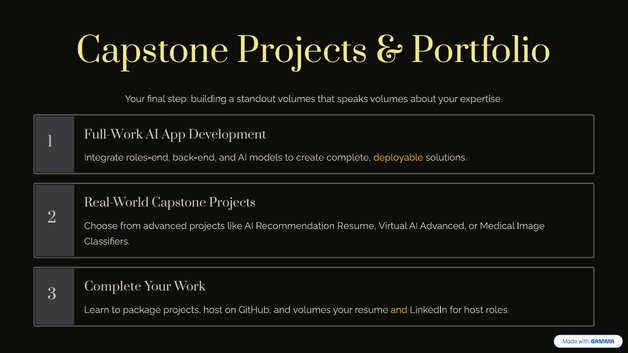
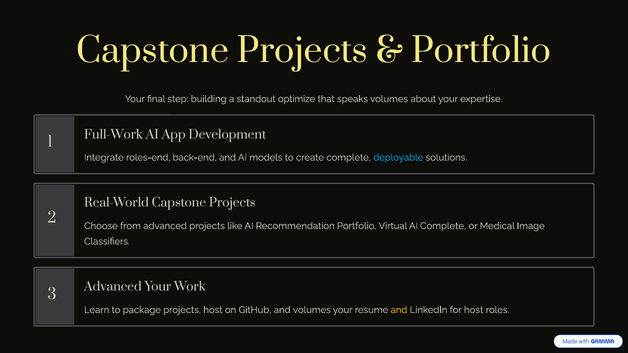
standout volumes: volumes -> optimize (297, 99)
deployable colour: yellow -> light blue (398, 158)
Recommendation Resume: Resume -> Portfolio (357, 226)
AI Advanced: Advanced -> Complete (443, 226)
Complete: Complete -> Advanced (113, 287)
